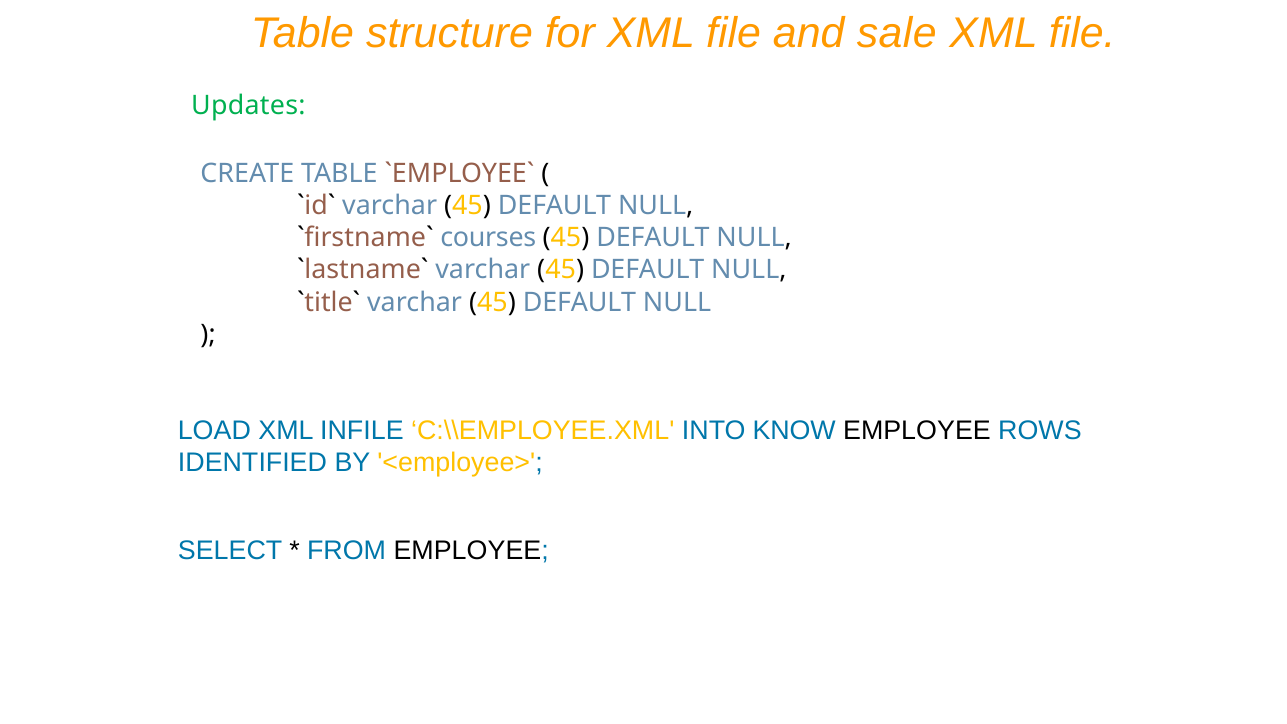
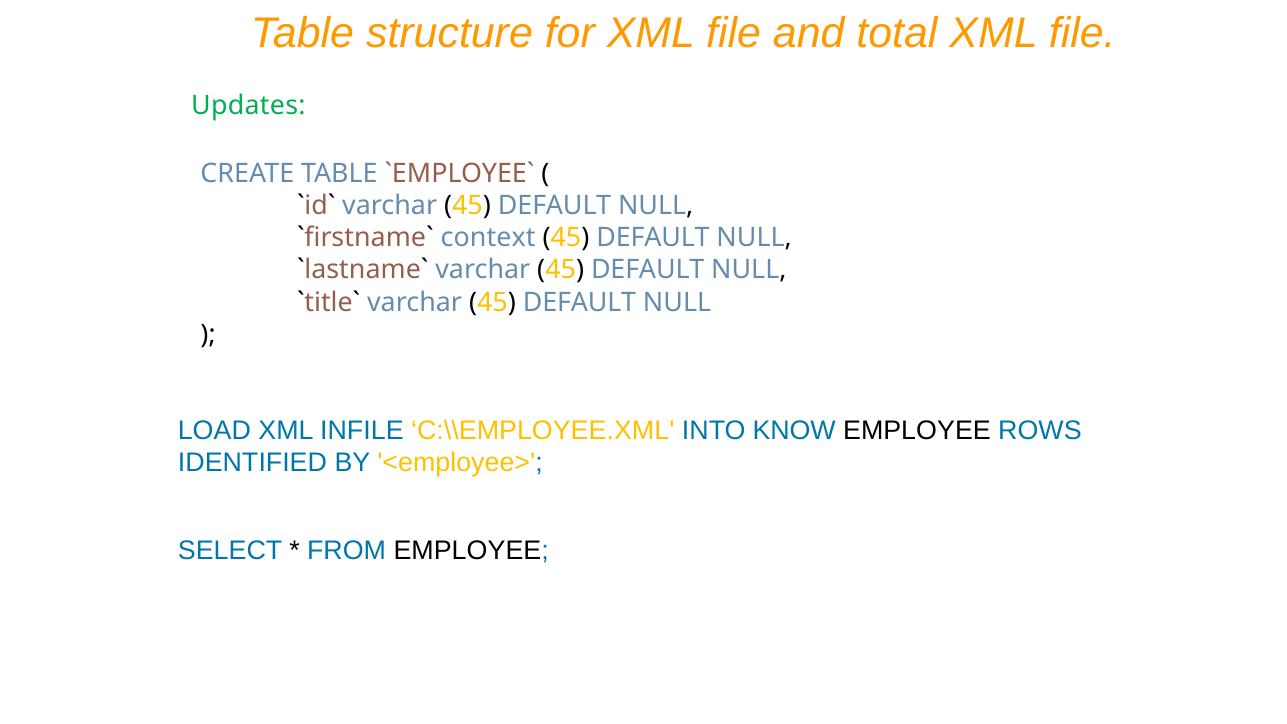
sale: sale -> total (897, 33)
courses: courses -> context (488, 238)
